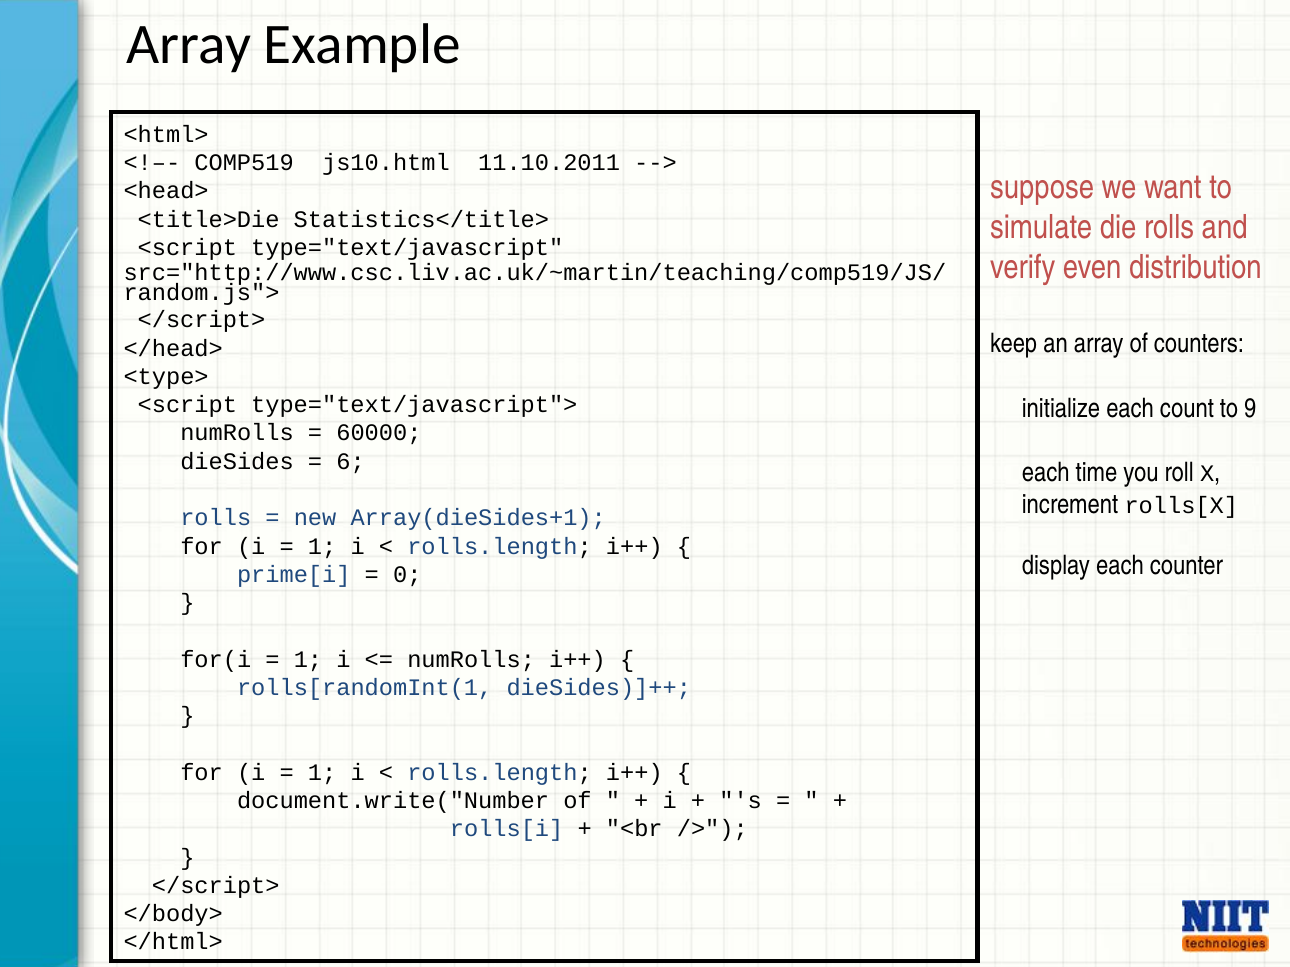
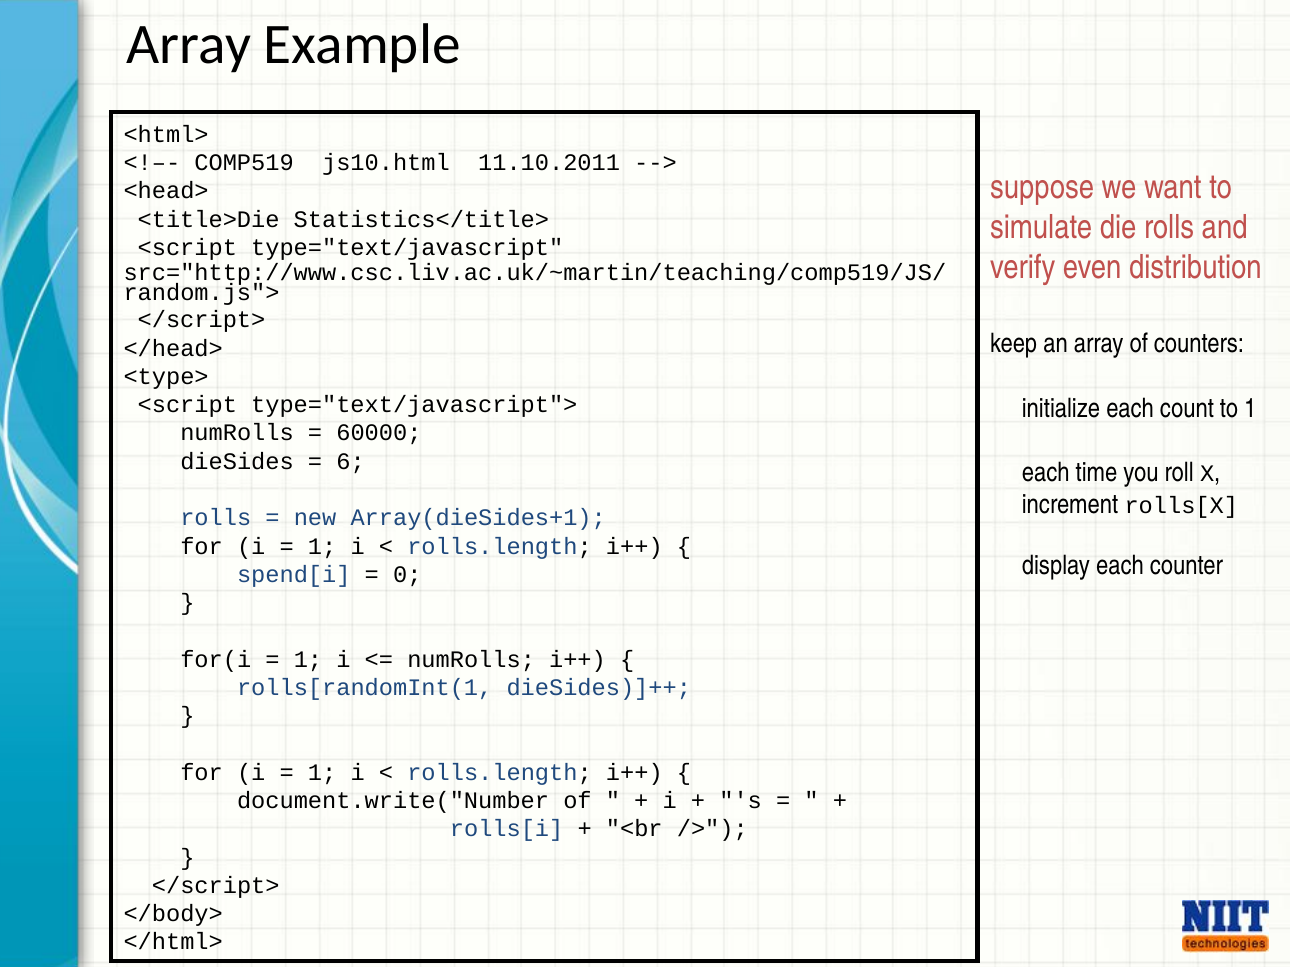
to 9: 9 -> 1 (1250, 409)
prime[i: prime[i -> spend[i (294, 575)
